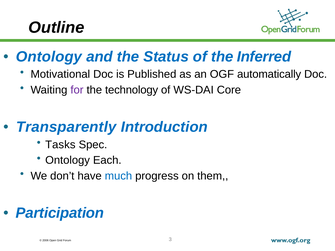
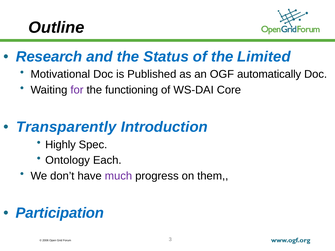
Ontology: Ontology -> Research (49, 57)
Inferred: Inferred -> Limited (264, 57)
technology: technology -> functioning (132, 90)
Tasks: Tasks -> Highly (60, 145)
much colour: blue -> purple (118, 176)
